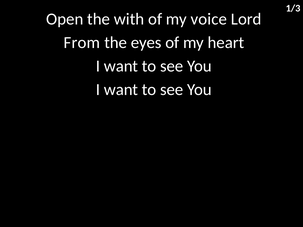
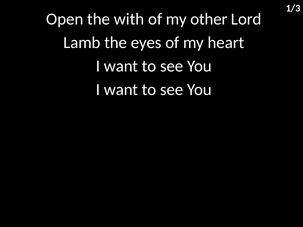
voice: voice -> other (209, 19)
From: From -> Lamb (82, 43)
